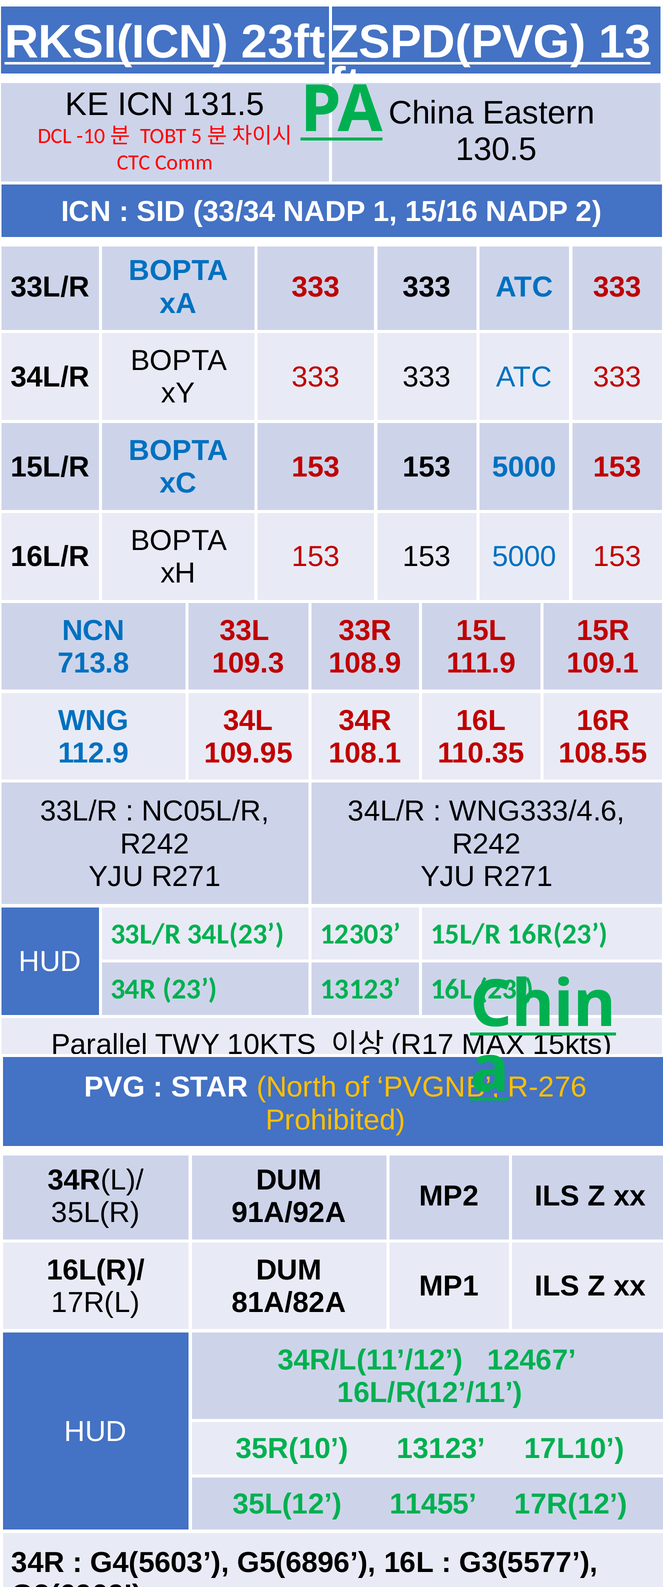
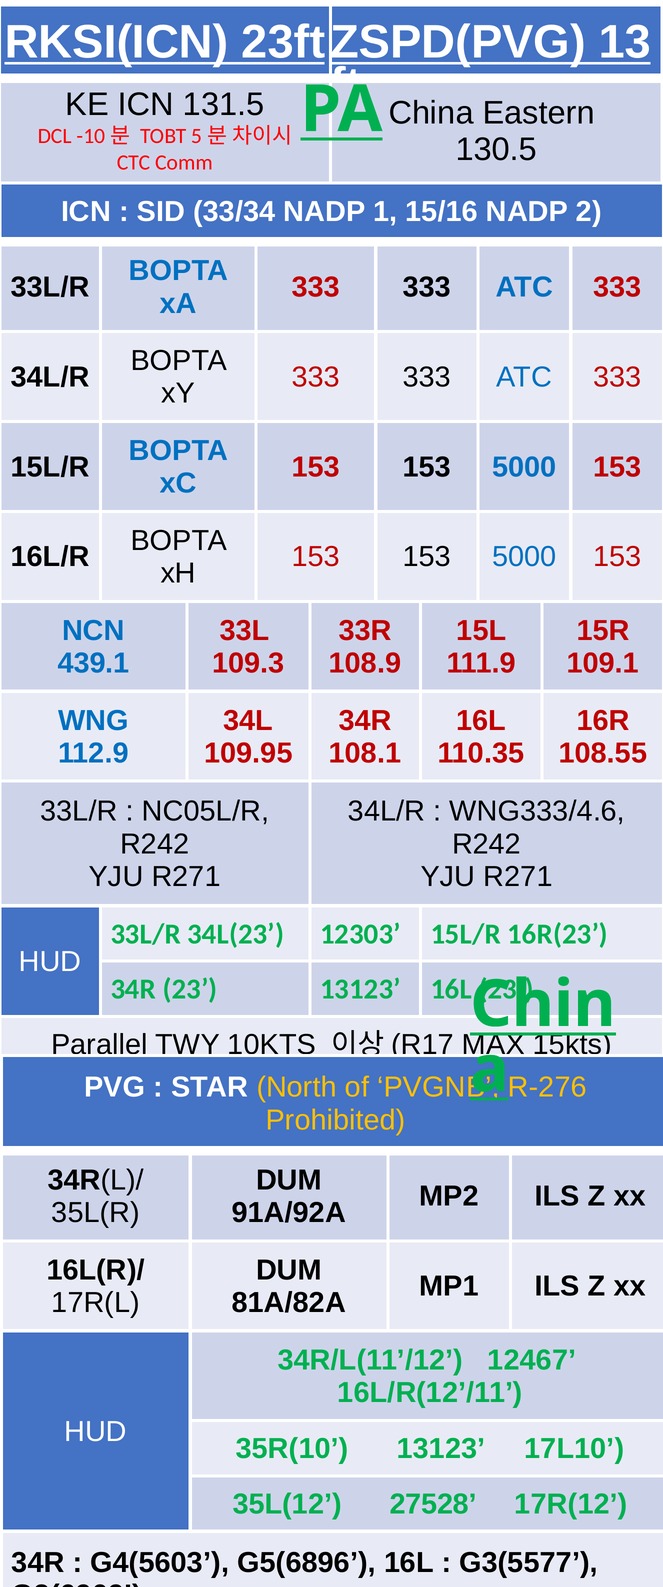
713.8: 713.8 -> 439.1 (94, 663)
11455: 11455 -> 27528 (433, 1504)
